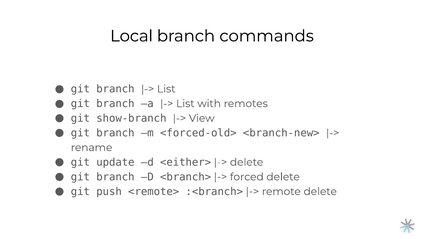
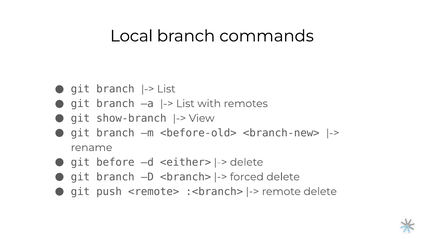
<forced-old>: <forced-old> -> <before-old> (198, 133)
update: update -> before (115, 162)
